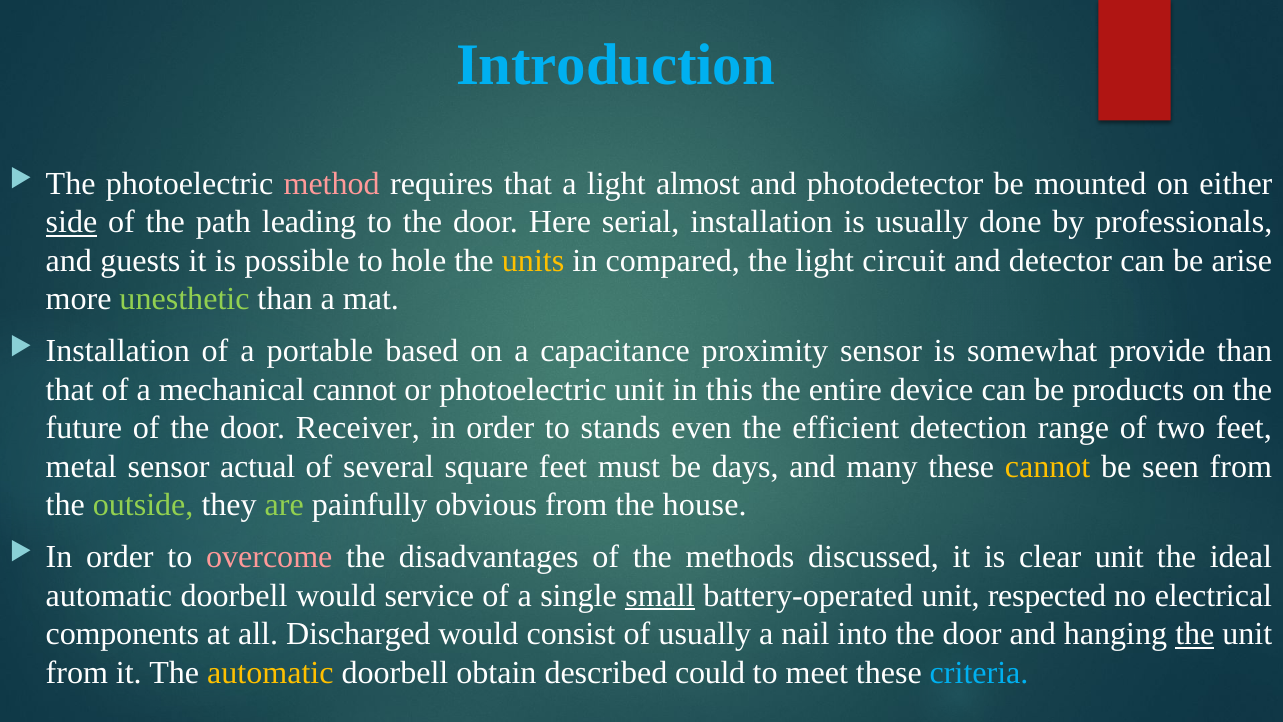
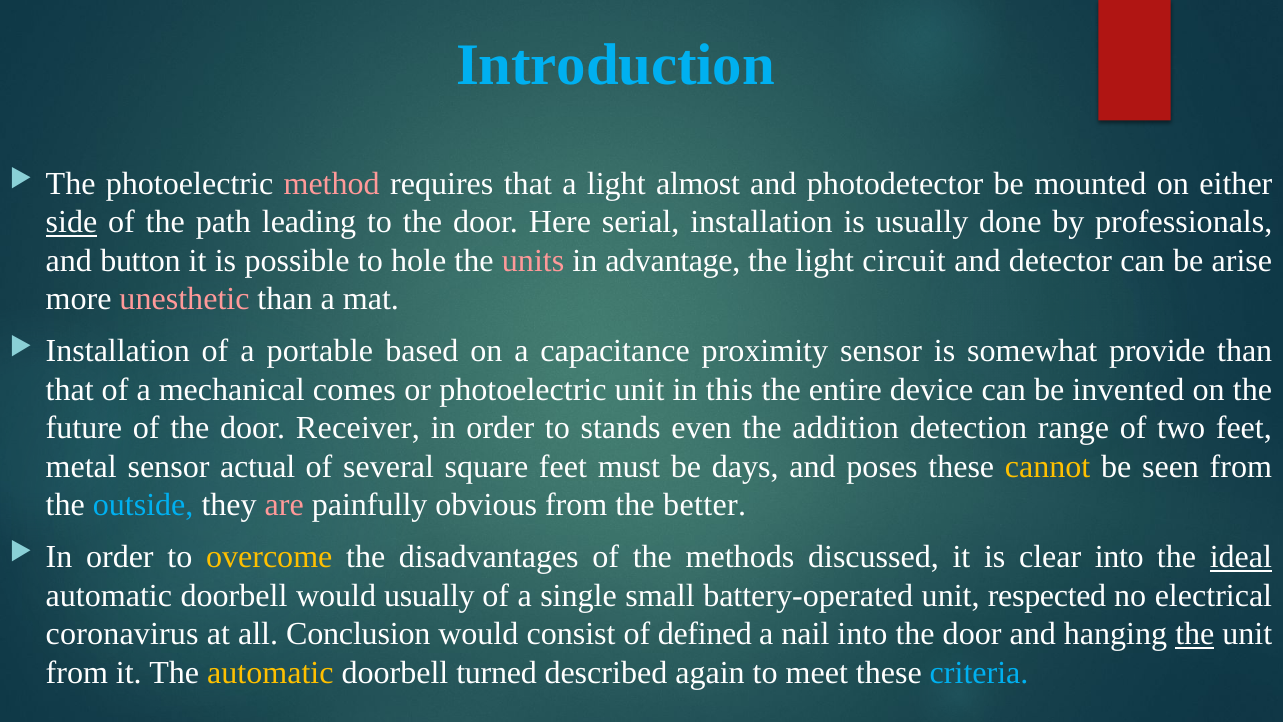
guests: guests -> button (140, 261)
units colour: yellow -> pink (533, 261)
compared: compared -> advantage (673, 261)
unesthetic colour: light green -> pink (184, 299)
mechanical cannot: cannot -> comes (354, 389)
products: products -> invented (1128, 389)
efficient: efficient -> addition (846, 428)
many: many -> poses (882, 466)
outside colour: light green -> light blue (143, 505)
are colour: light green -> pink (284, 505)
house: house -> better (705, 505)
overcome colour: pink -> yellow (269, 557)
clear unit: unit -> into (1119, 557)
ideal underline: none -> present (1241, 557)
would service: service -> usually (429, 595)
small underline: present -> none (660, 595)
components: components -> coronavirus (122, 634)
Discharged: Discharged -> Conclusion (358, 634)
of usually: usually -> defined (705, 634)
obtain: obtain -> turned (497, 672)
could: could -> again (710, 672)
